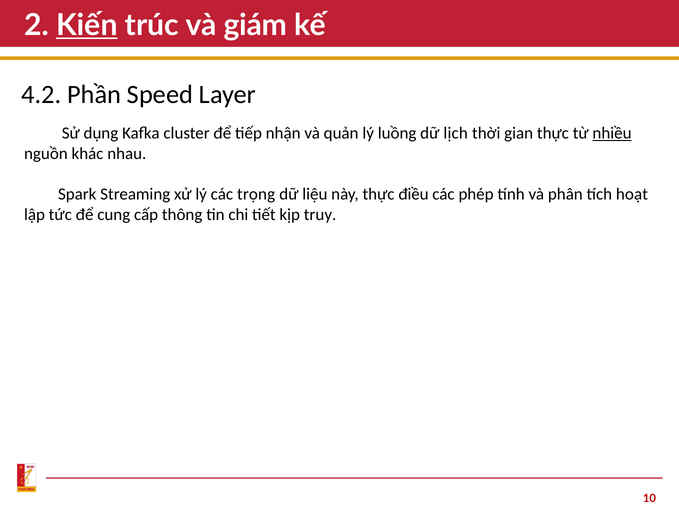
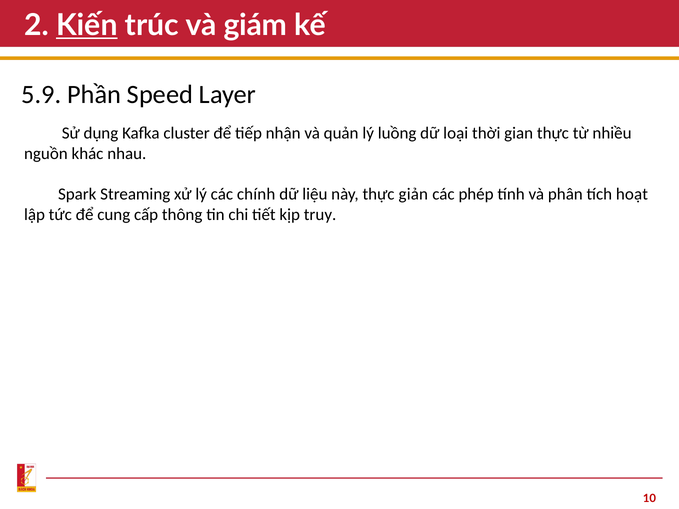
4.2: 4.2 -> 5.9 (41, 94)
lịch: lịch -> loại (456, 133)
nhiều underline: present -> none (612, 133)
trọng: trọng -> chính (256, 194)
điều: điều -> giản (413, 194)
